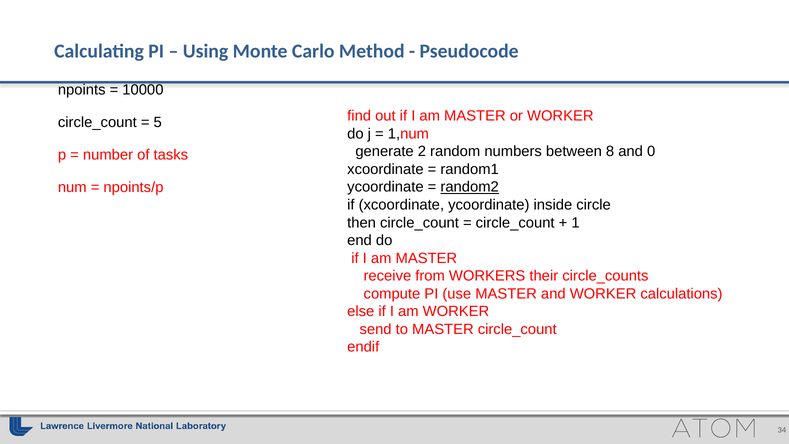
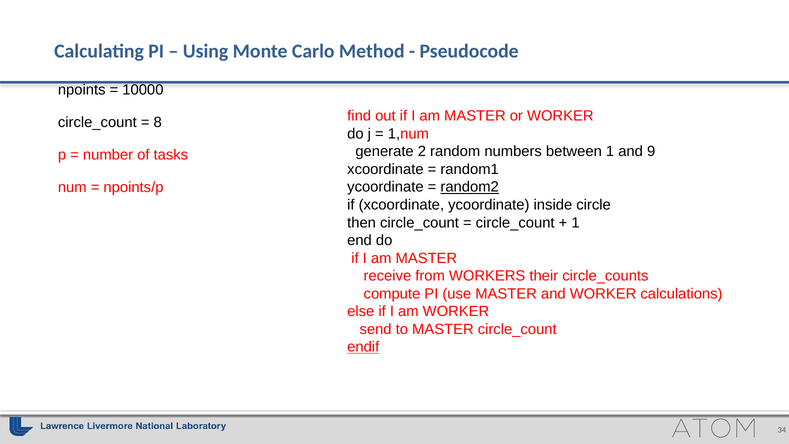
5: 5 -> 8 (158, 122)
between 8: 8 -> 1 (610, 152)
0: 0 -> 9 (651, 152)
endif underline: none -> present (363, 347)
